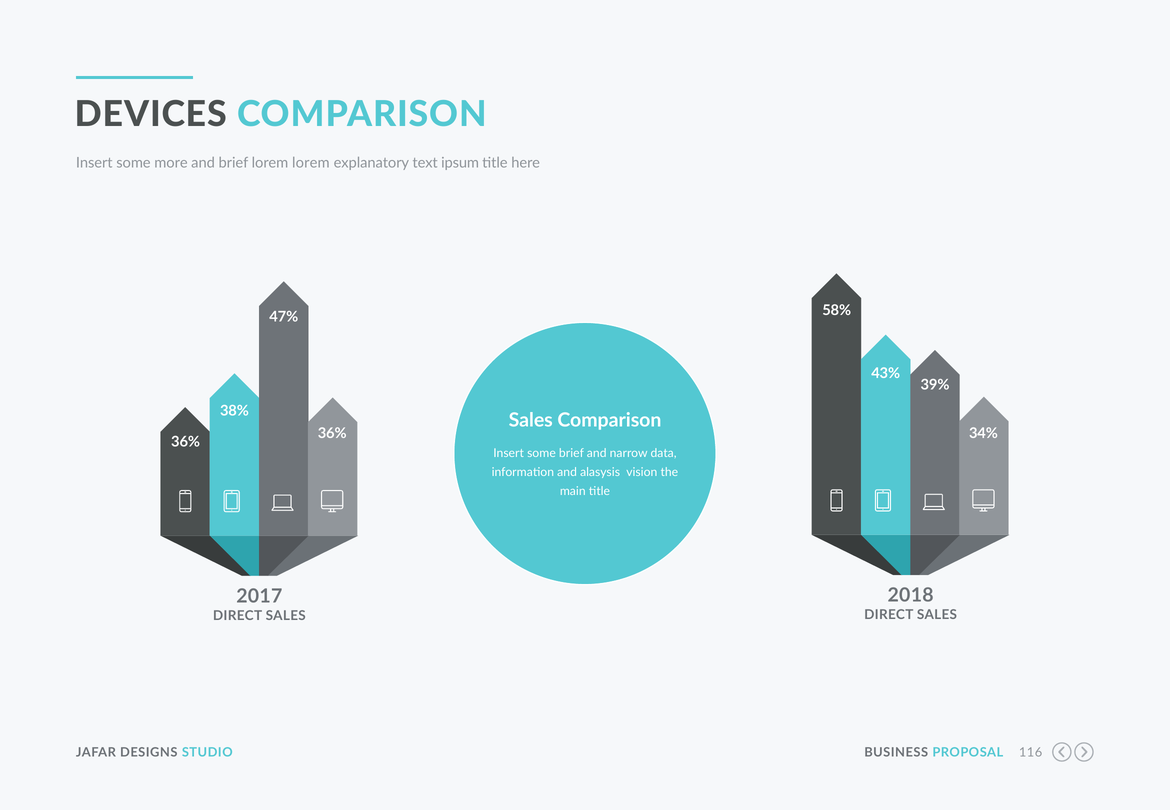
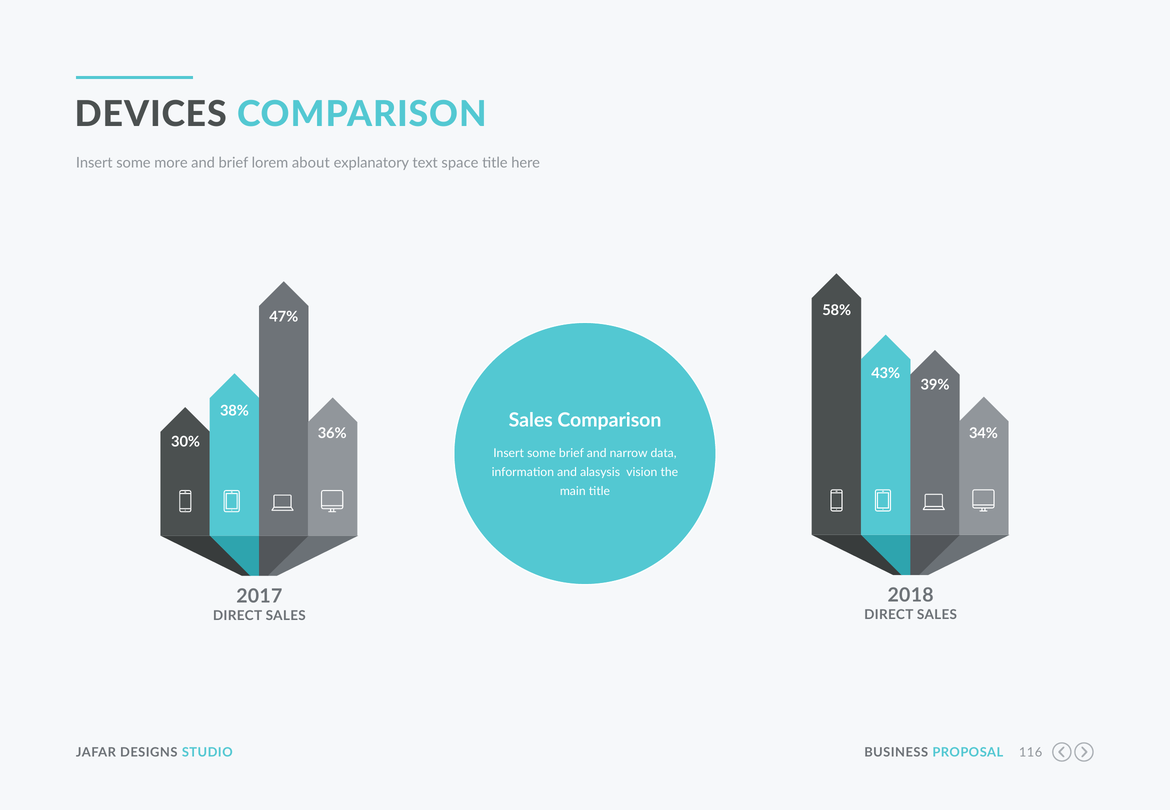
lorem lorem: lorem -> about (311, 163)
ipsum: ipsum -> space (460, 163)
36%: 36% -> 30% (186, 442)
